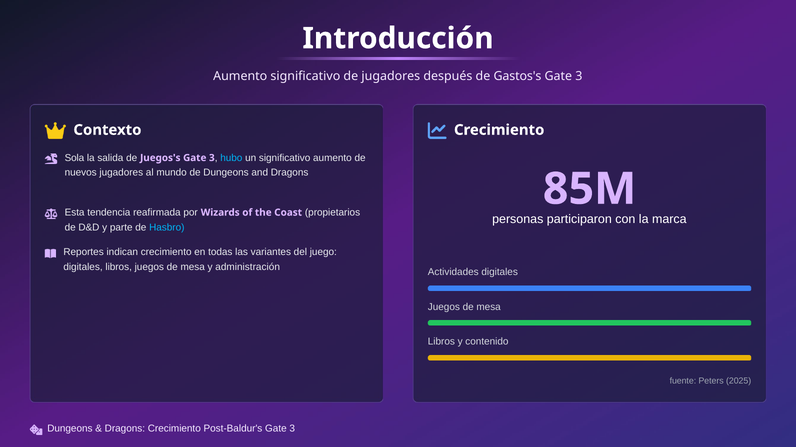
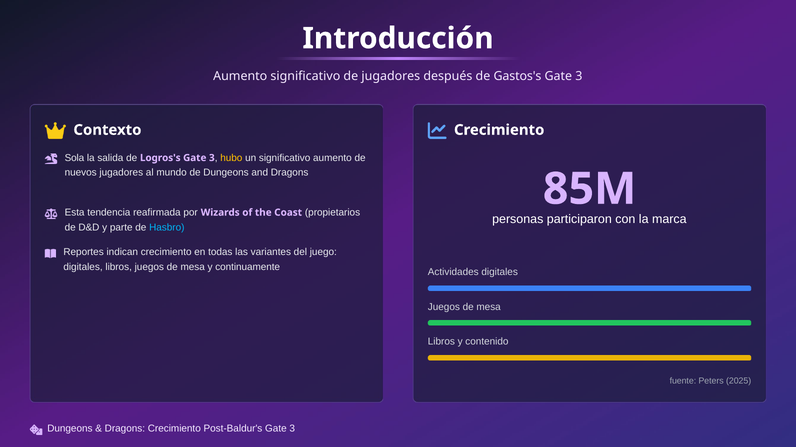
Juegos's: Juegos's -> Logros's (160, 158)
hubo colour: light blue -> yellow (231, 158)
administración: administración -> continuamente (248, 268)
